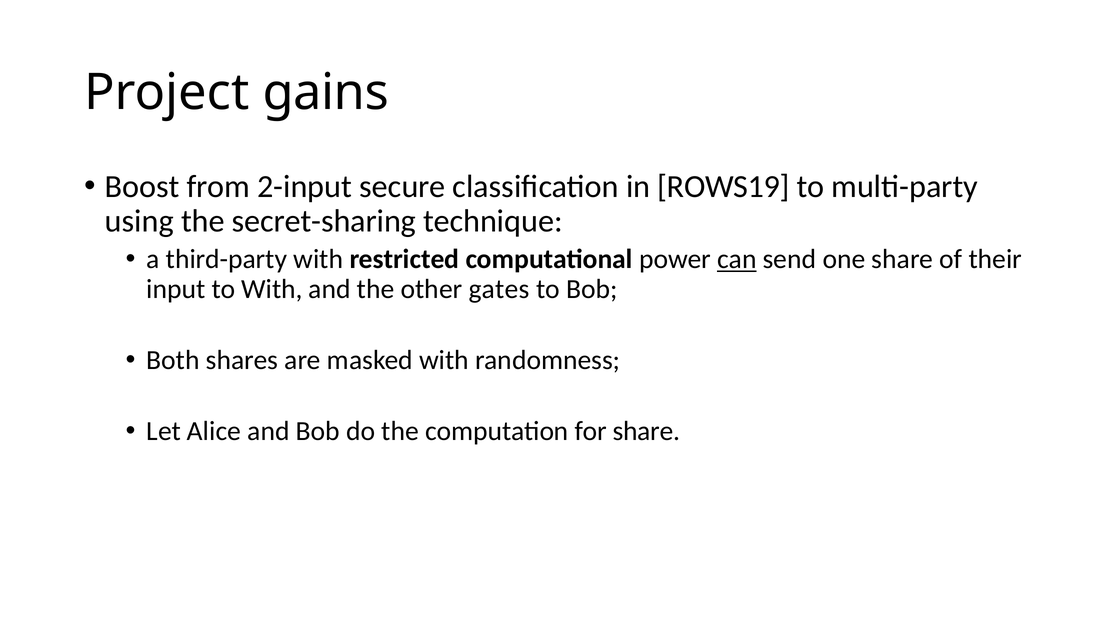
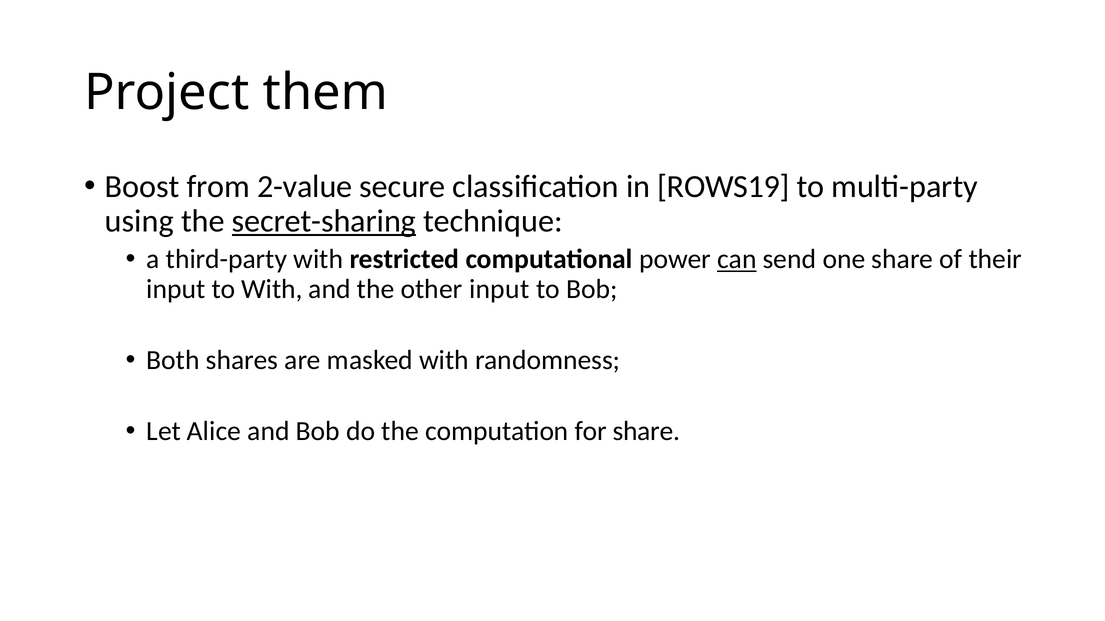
gains: gains -> them (325, 93)
2-input: 2-input -> 2-value (305, 187)
secret-sharing underline: none -> present (324, 222)
other gates: gates -> input (499, 289)
